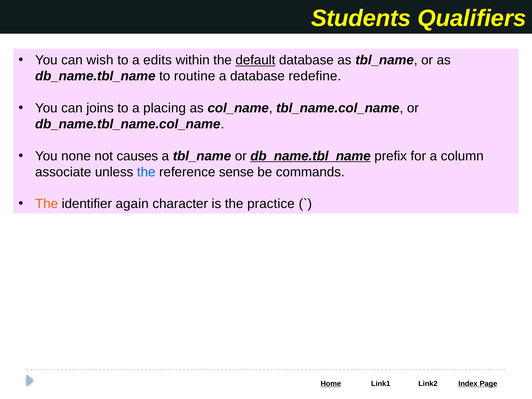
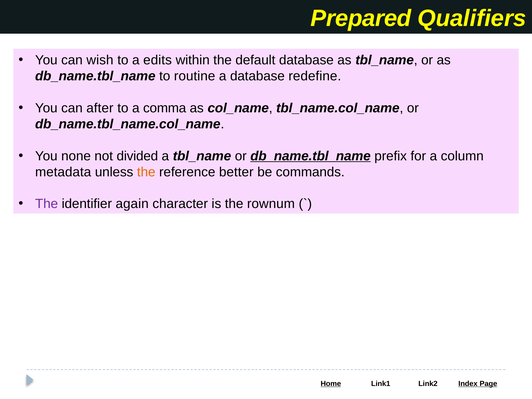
Students: Students -> Prepared (361, 18)
default underline: present -> none (255, 60)
joins: joins -> after (100, 108)
placing: placing -> comma (165, 108)
causes: causes -> divided (137, 156)
associate: associate -> metadata (63, 172)
the colour: blue -> orange (146, 172)
sense: sense -> better (236, 172)
The colour: orange -> purple (47, 204)
practice: practice -> rownum (271, 204)
